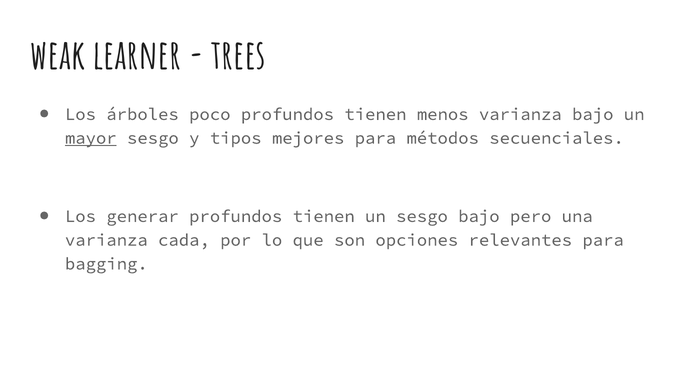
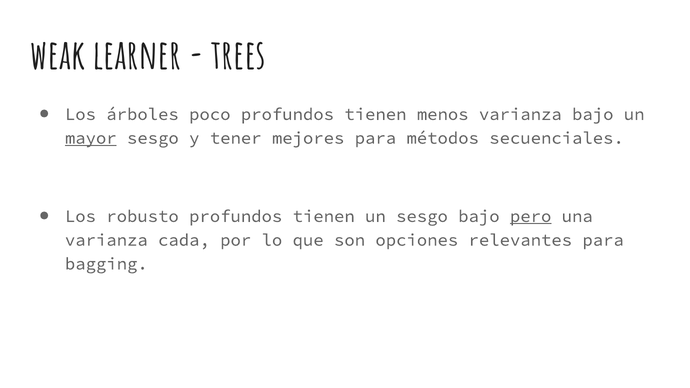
tipos: tipos -> tener (236, 138)
generar: generar -> robusto (143, 216)
pero underline: none -> present (531, 216)
